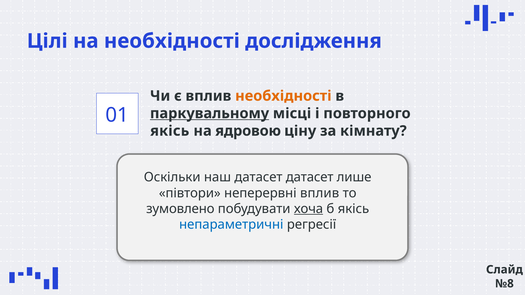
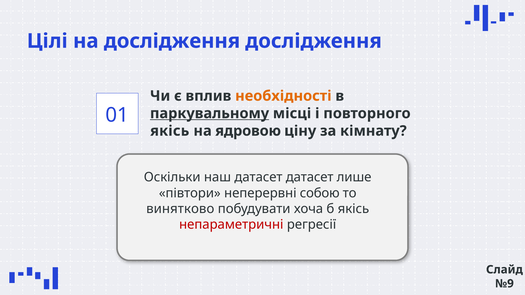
на необхідності: необхідності -> дослідження (172, 41)
неперервні вплив: вплив -> собою (320, 193)
зумовлено: зумовлено -> винятково (180, 209)
хоча underline: present -> none (309, 209)
непараметричні colour: blue -> red (231, 225)
№8: №8 -> №9 (504, 284)
